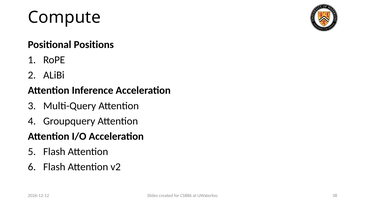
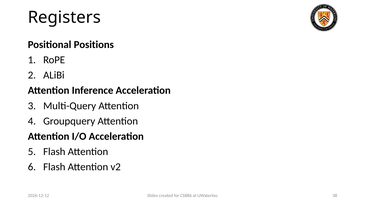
Compute: Compute -> Registers (64, 17)
